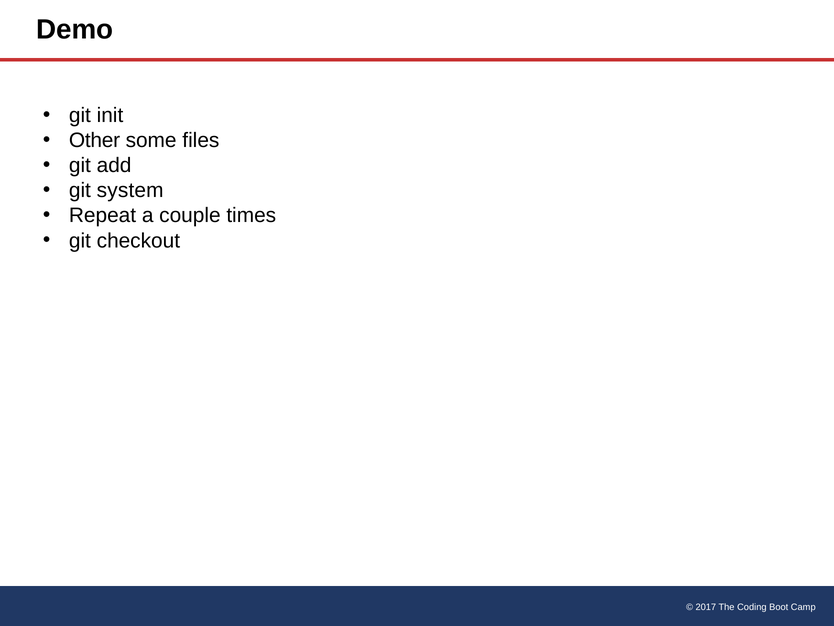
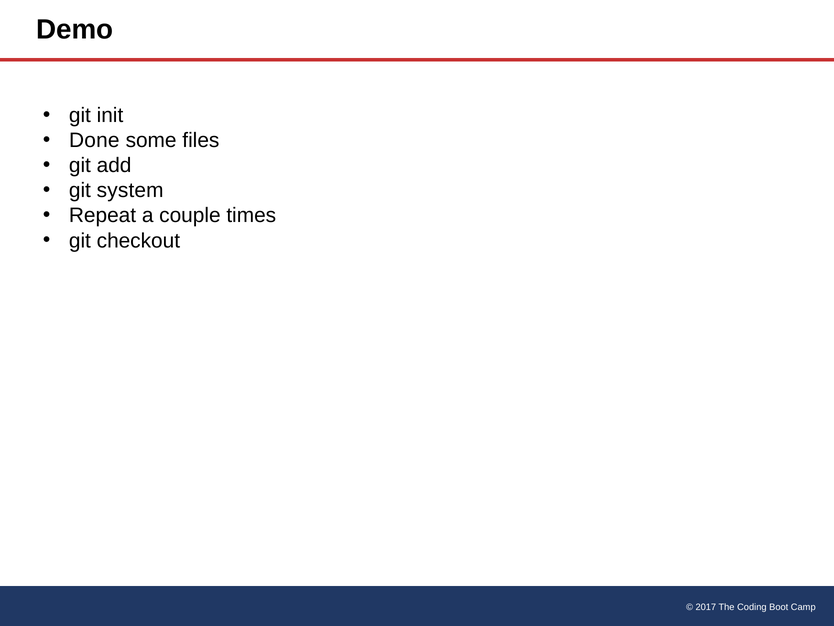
Other: Other -> Done (94, 140)
